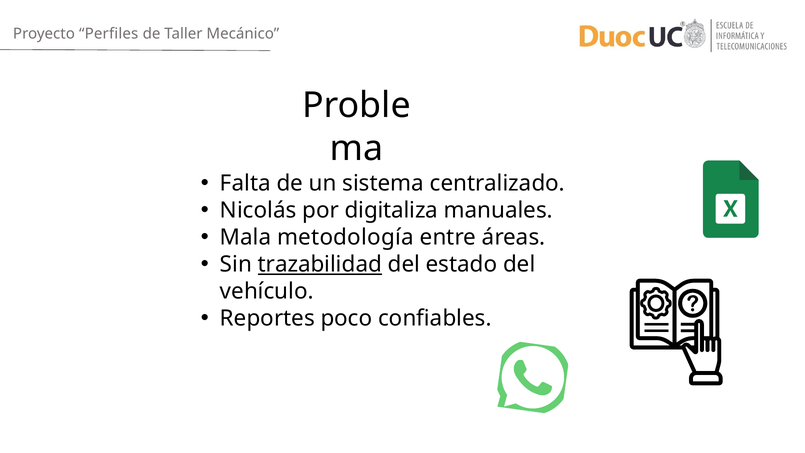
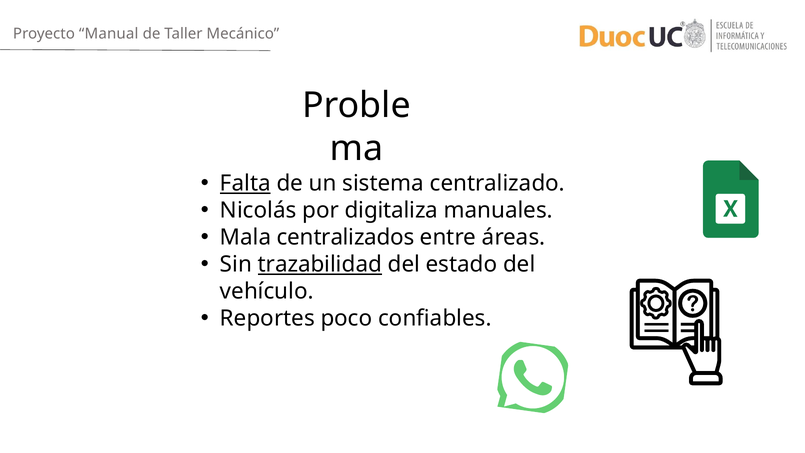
Perfiles: Perfiles -> Manual (109, 34)
Falta underline: none -> present (245, 183)
metodología: metodología -> centralizados (346, 237)
